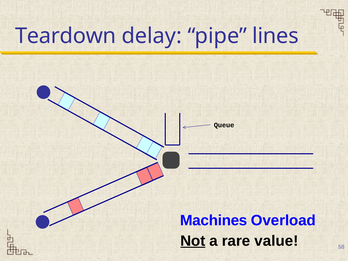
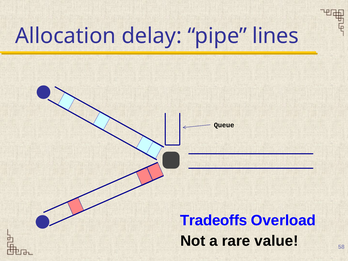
Teardown: Teardown -> Allocation (66, 36)
Machines: Machines -> Tradeoffs (214, 221)
Not underline: present -> none (193, 241)
